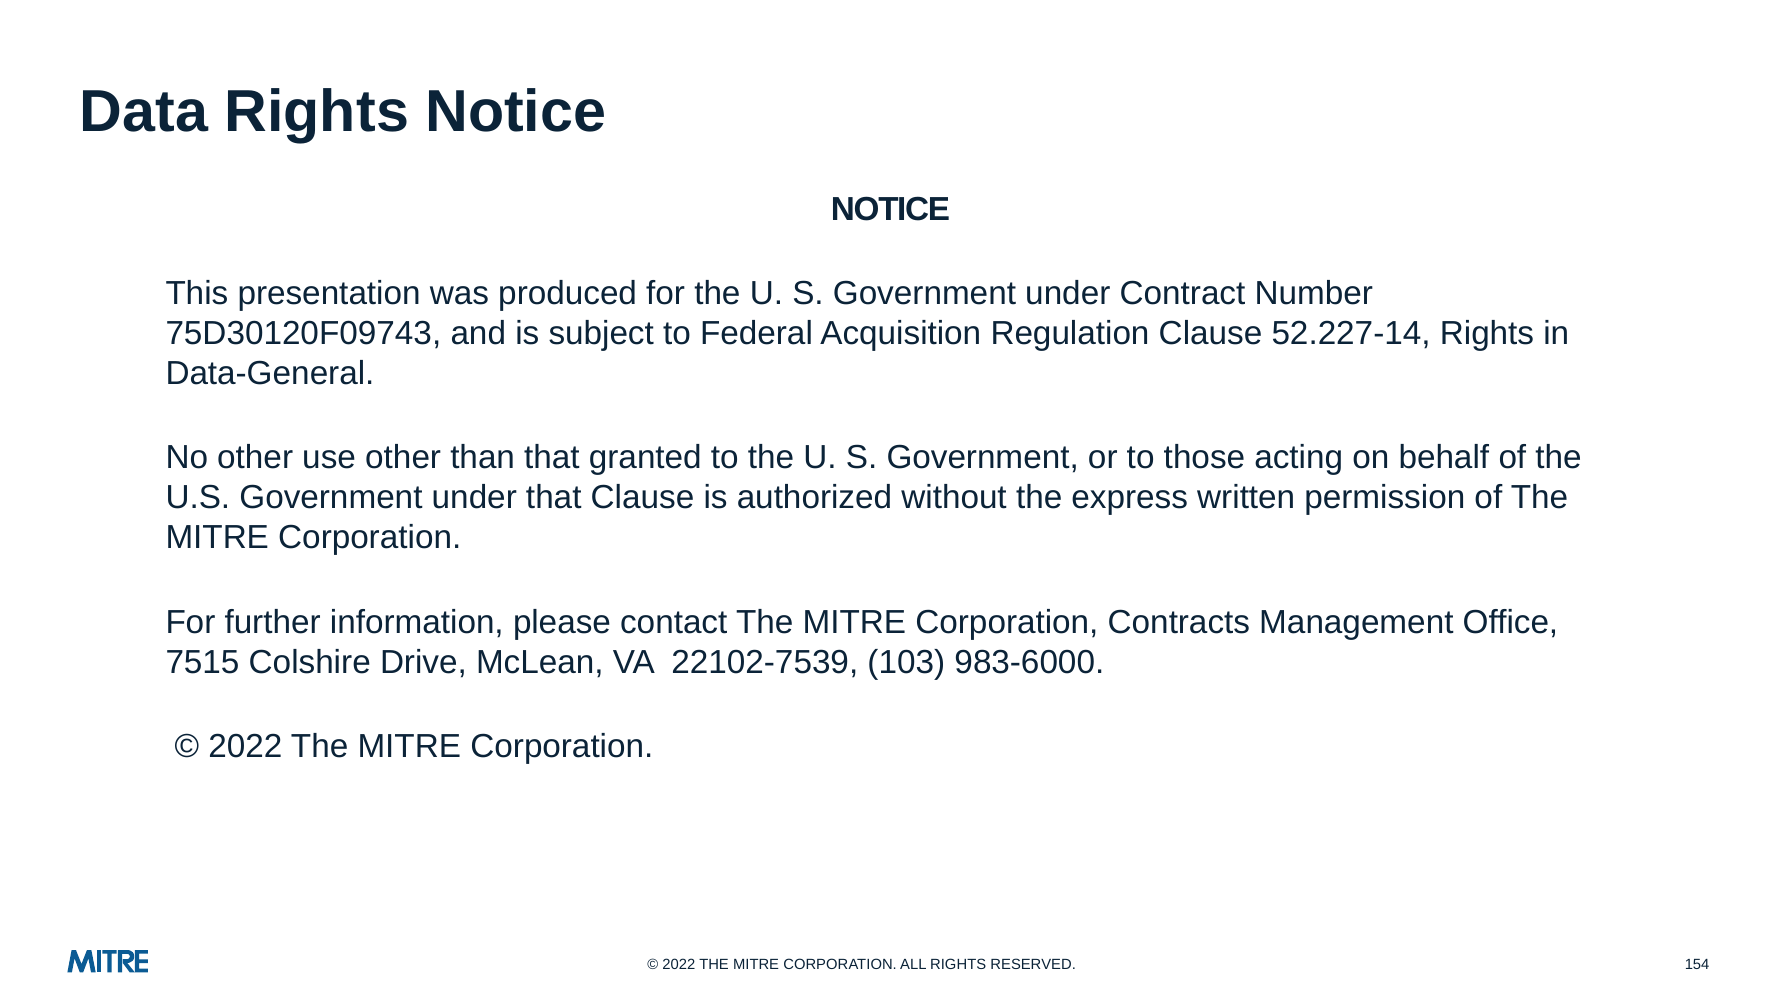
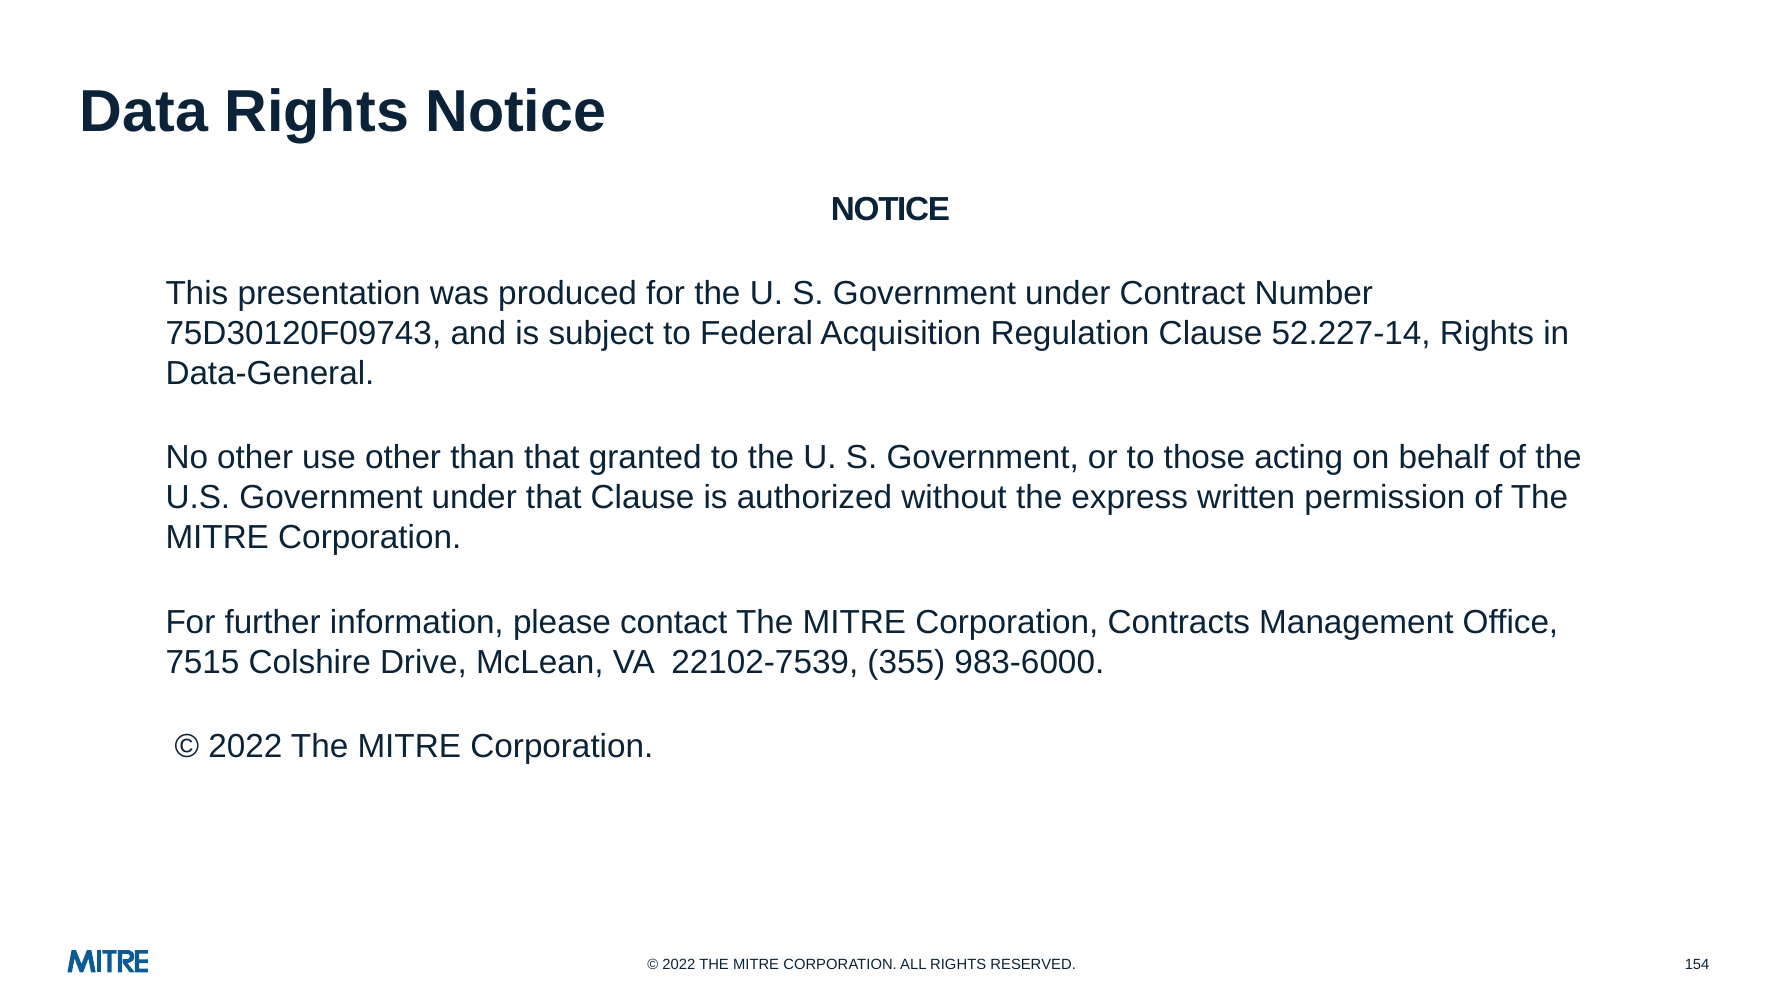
103: 103 -> 355 (906, 662)
